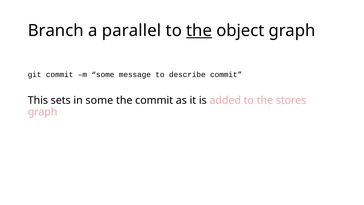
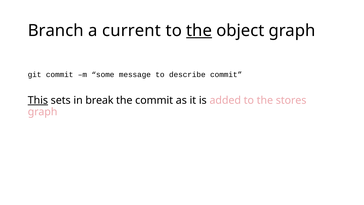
parallel: parallel -> current (132, 31)
This underline: none -> present (38, 100)
in some: some -> break (99, 100)
